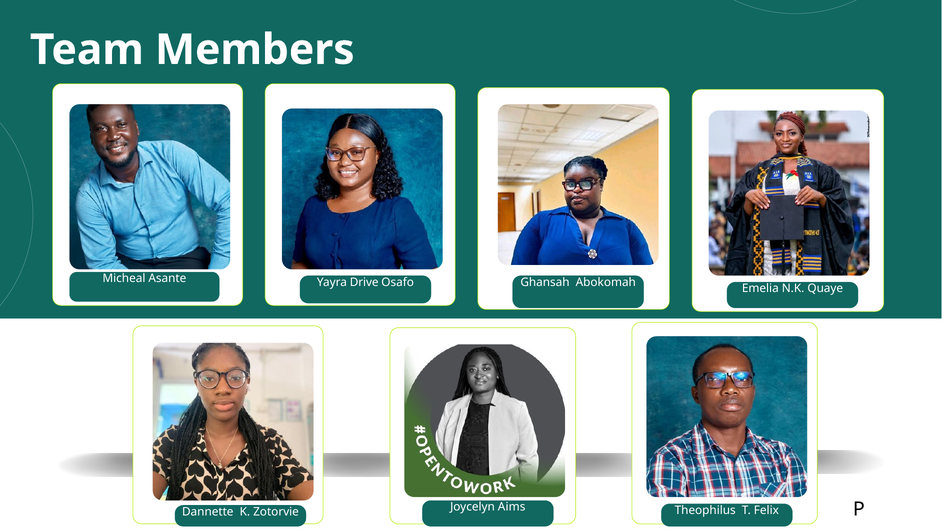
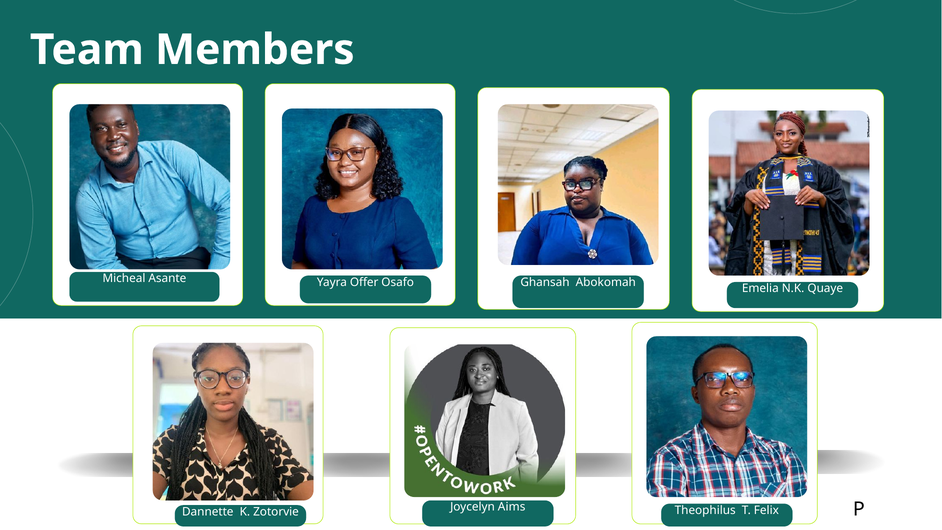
Drive: Drive -> Offer (364, 282)
